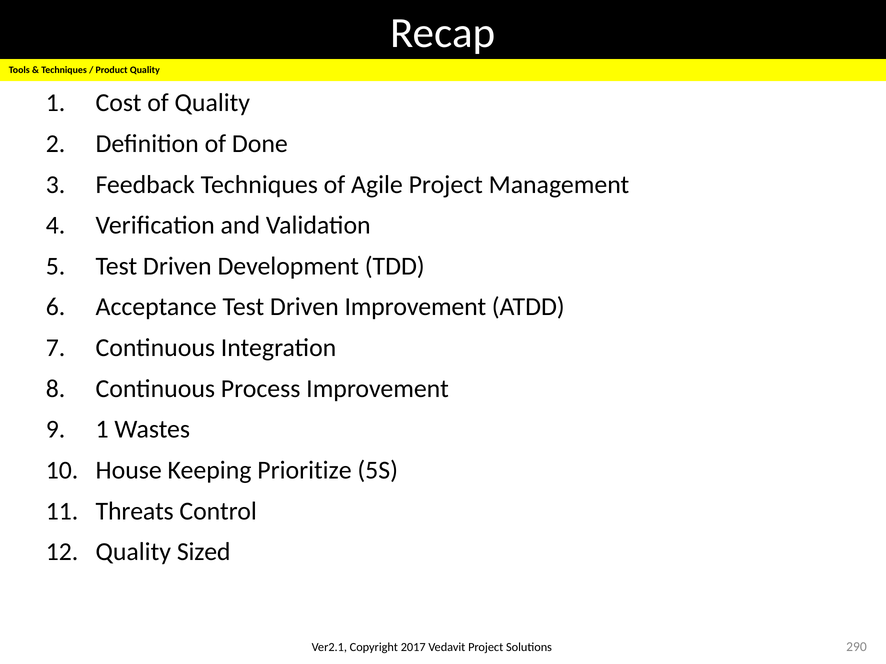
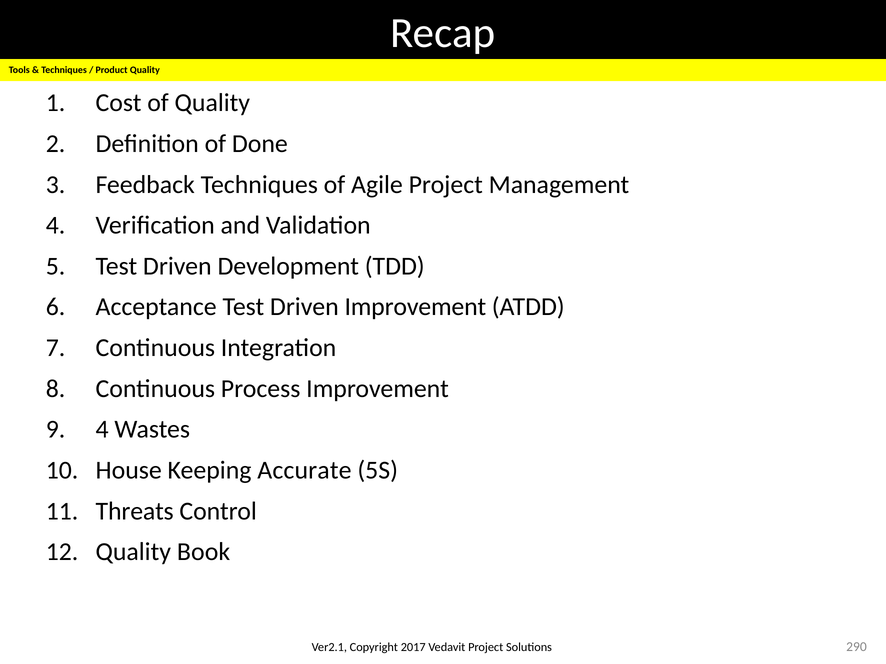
1: 1 -> 4 (102, 430)
Prioritize: Prioritize -> Accurate (304, 471)
Sized: Sized -> Book (204, 552)
